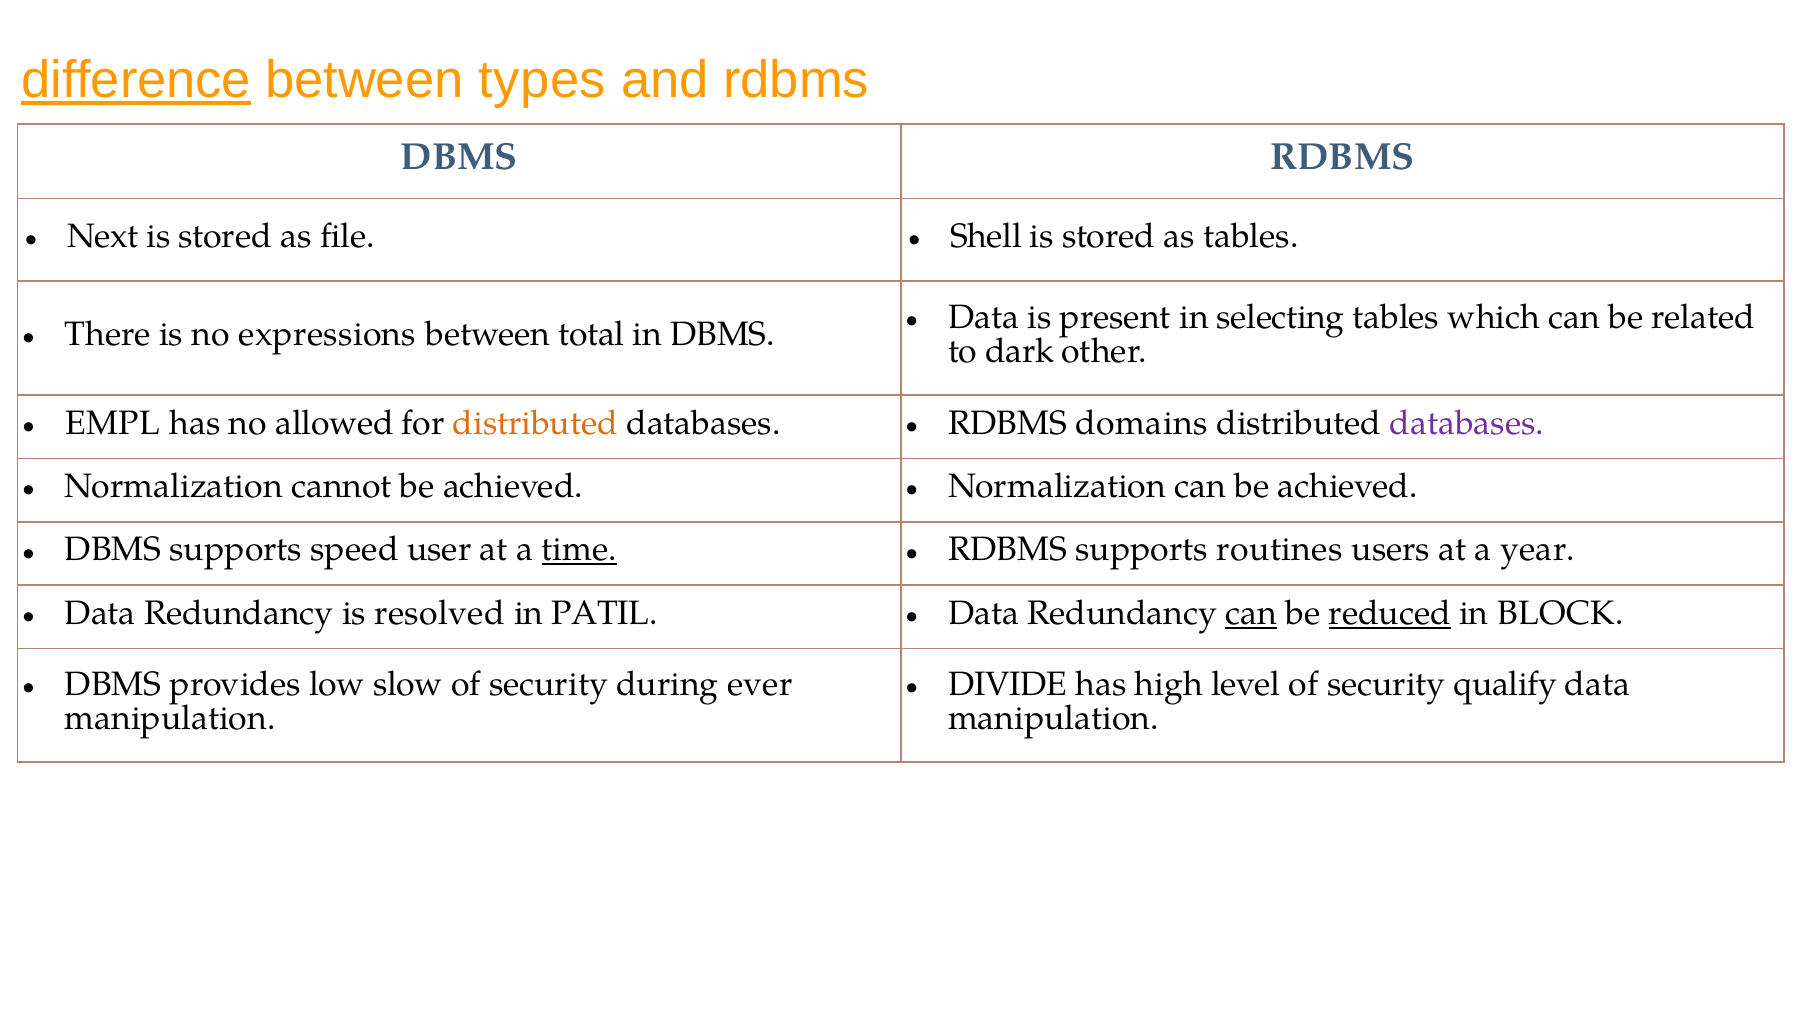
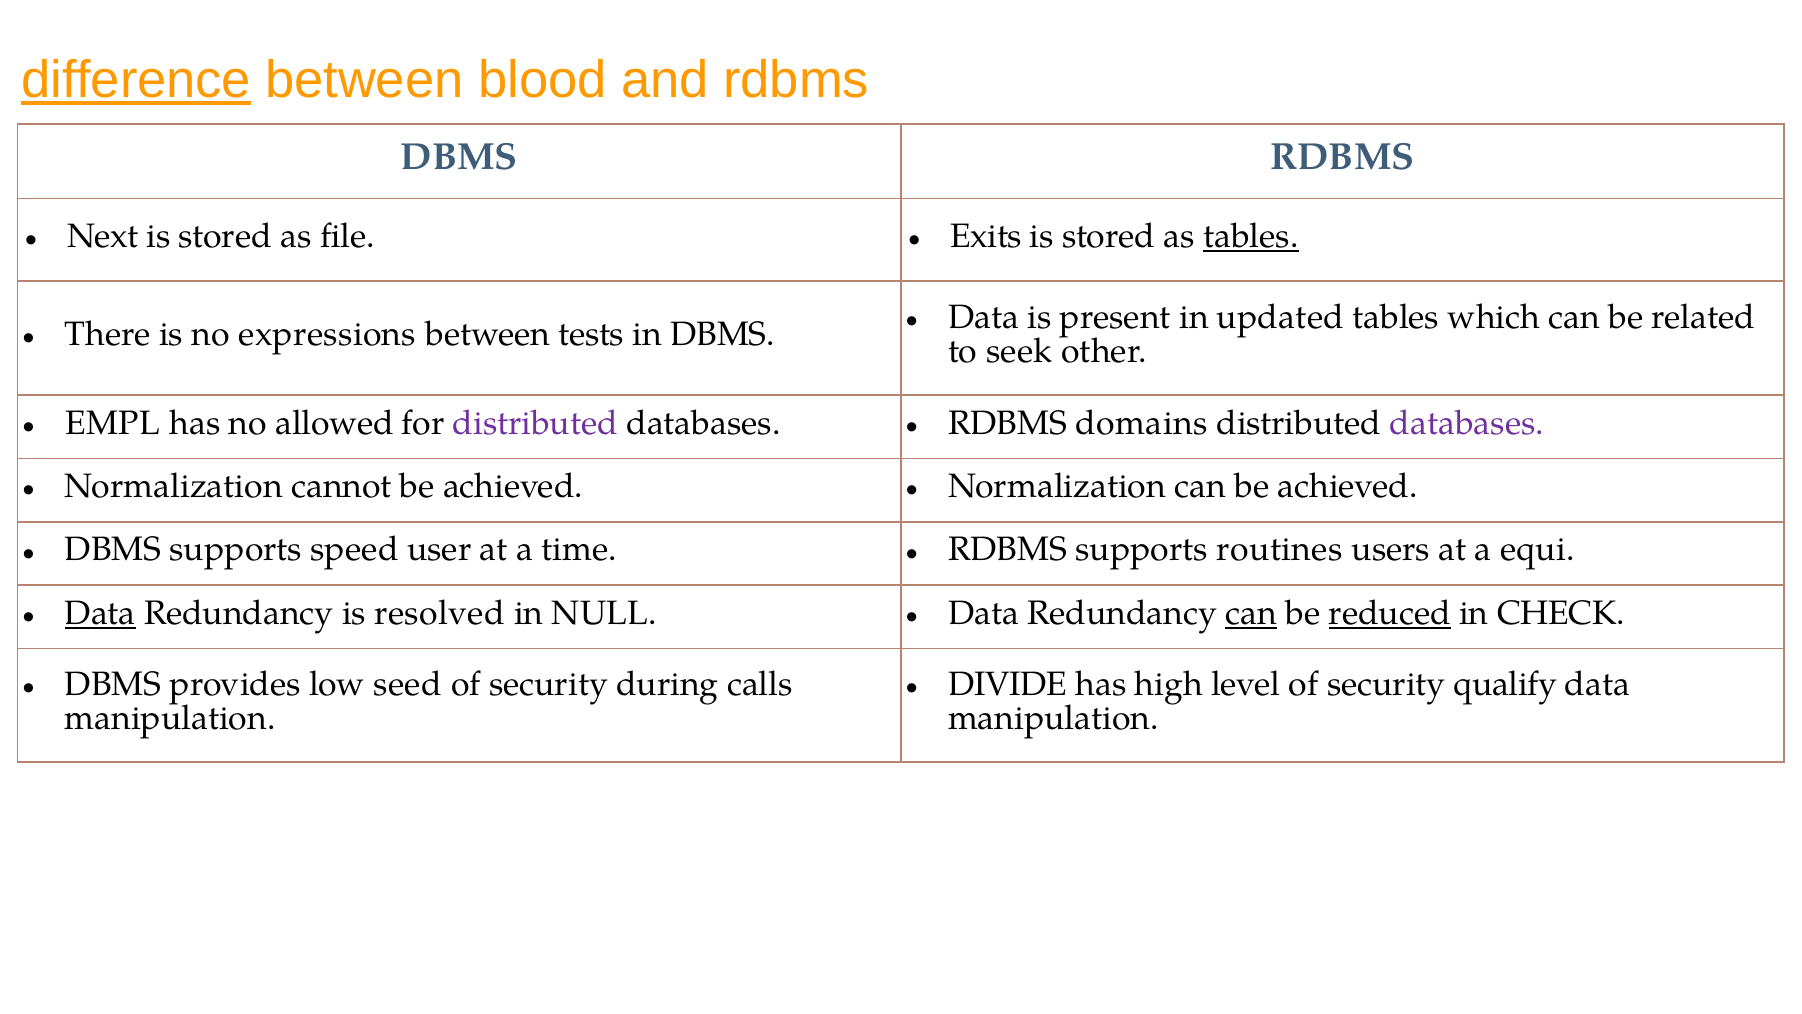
types: types -> blood (543, 80)
Shell: Shell -> Exits (986, 236)
tables underline: none -> present (1251, 236)
selecting: selecting -> updated (1280, 317)
total: total -> tests (591, 334)
dark: dark -> seek (1019, 351)
distributed colour: orange -> purple (535, 423)
time underline: present -> none (579, 550)
year: year -> equi (1538, 550)
Data underline: none -> present (100, 613)
PATIL: PATIL -> NULL (604, 613)
BLOCK: BLOCK -> CHECK (1561, 613)
slow: slow -> seed (408, 684)
ever: ever -> calls (760, 684)
